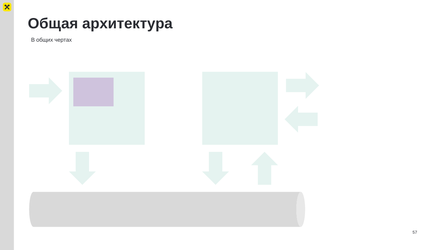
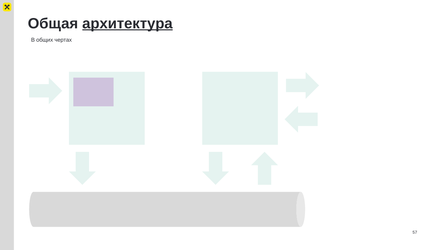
архитектура underline: none -> present (127, 23)
